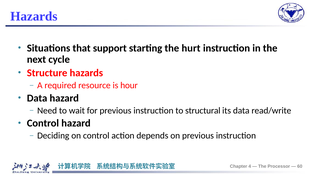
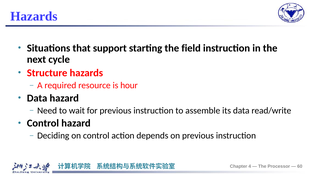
hurt: hurt -> field (191, 48)
structural: structural -> assemble (203, 110)
